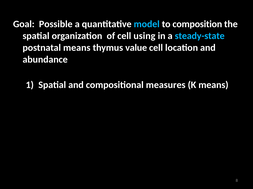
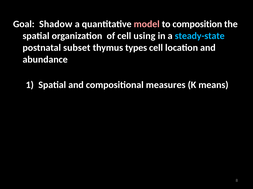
Possible: Possible -> Shadow (56, 24)
model colour: light blue -> pink (147, 24)
postnatal means: means -> subset (77, 48)
value: value -> types (136, 48)
